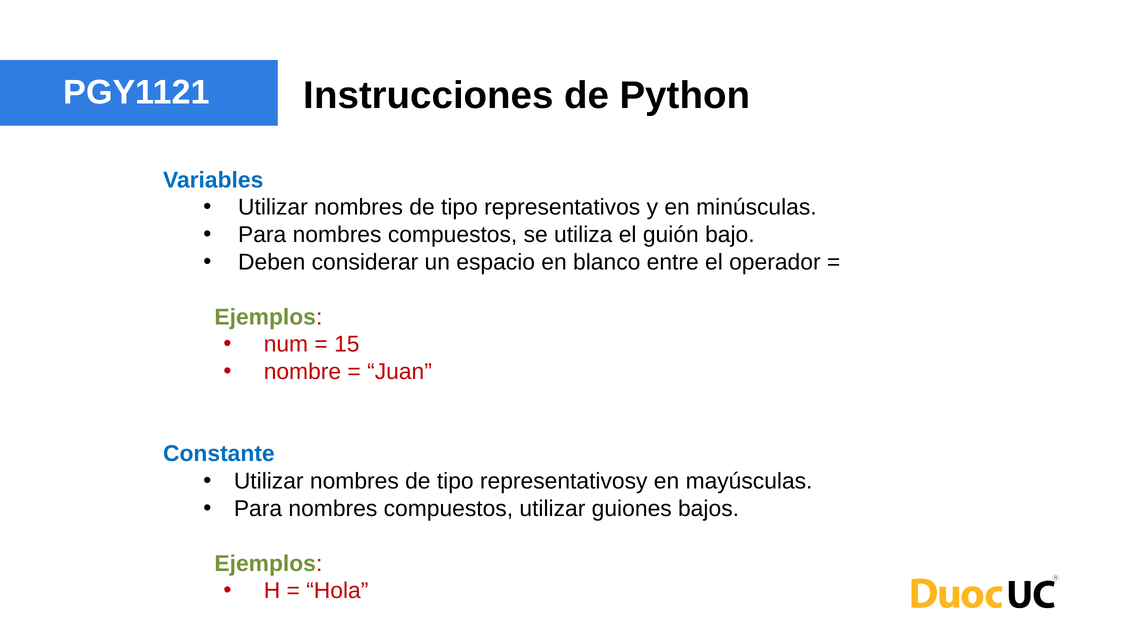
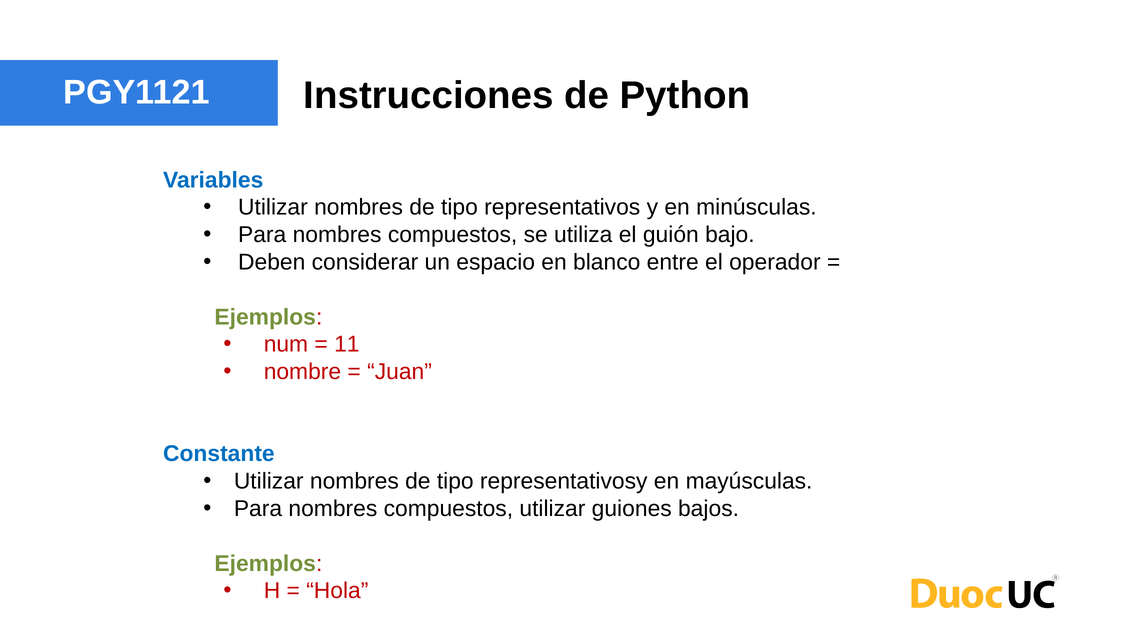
15: 15 -> 11 (347, 344)
